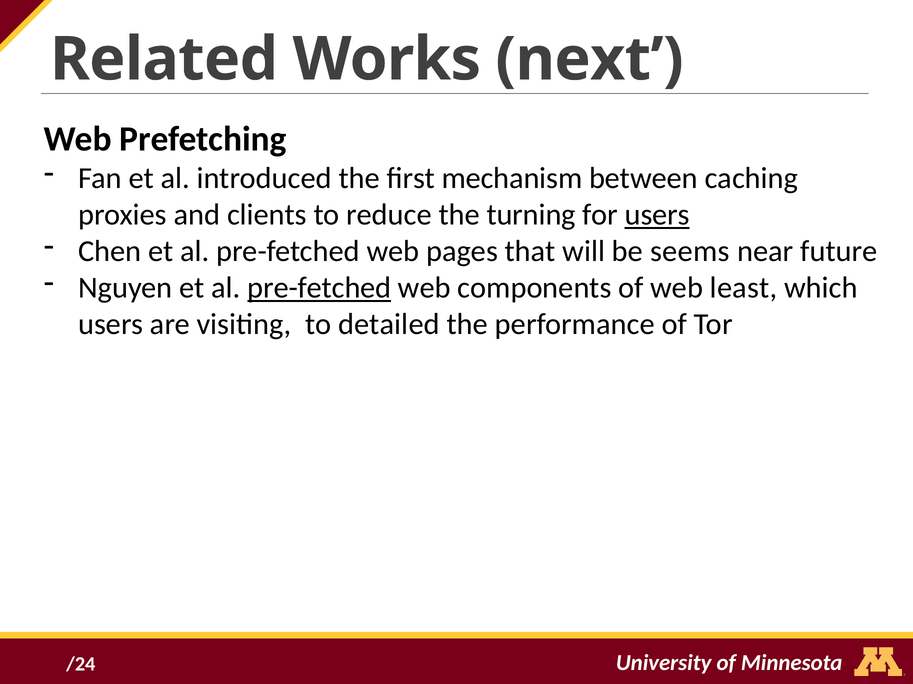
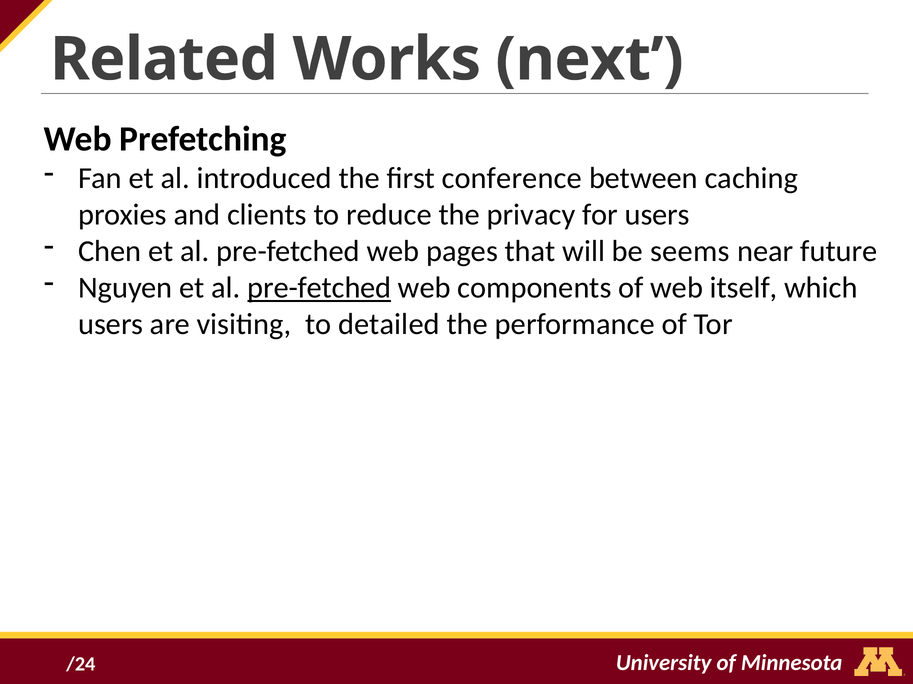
mechanism: mechanism -> conference (512, 179)
turning: turning -> privacy (531, 215)
users underline: present -> none (657, 215)
least: least -> itself (744, 288)
